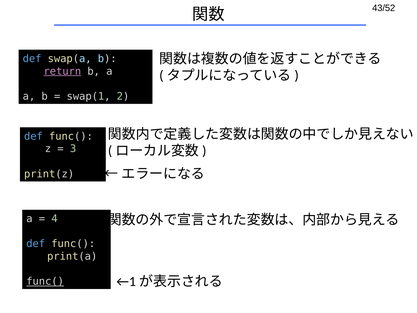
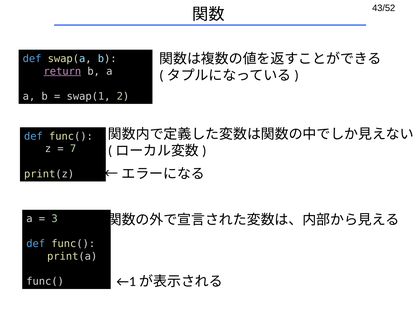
3: 3 -> 7 (73, 149)
4: 4 -> 3 (55, 219)
func( underline: present -> none (45, 281)
